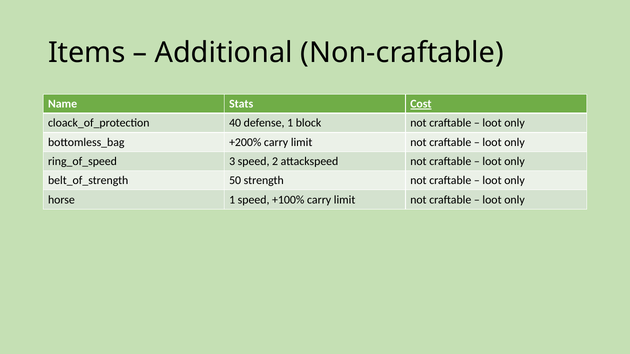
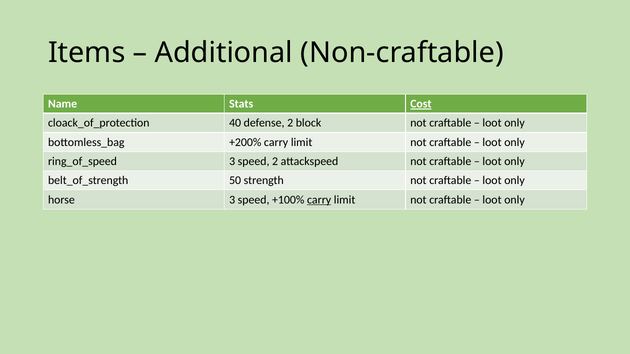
defense 1: 1 -> 2 (290, 123)
horse 1: 1 -> 3 (232, 200)
carry underline: none -> present (319, 200)
